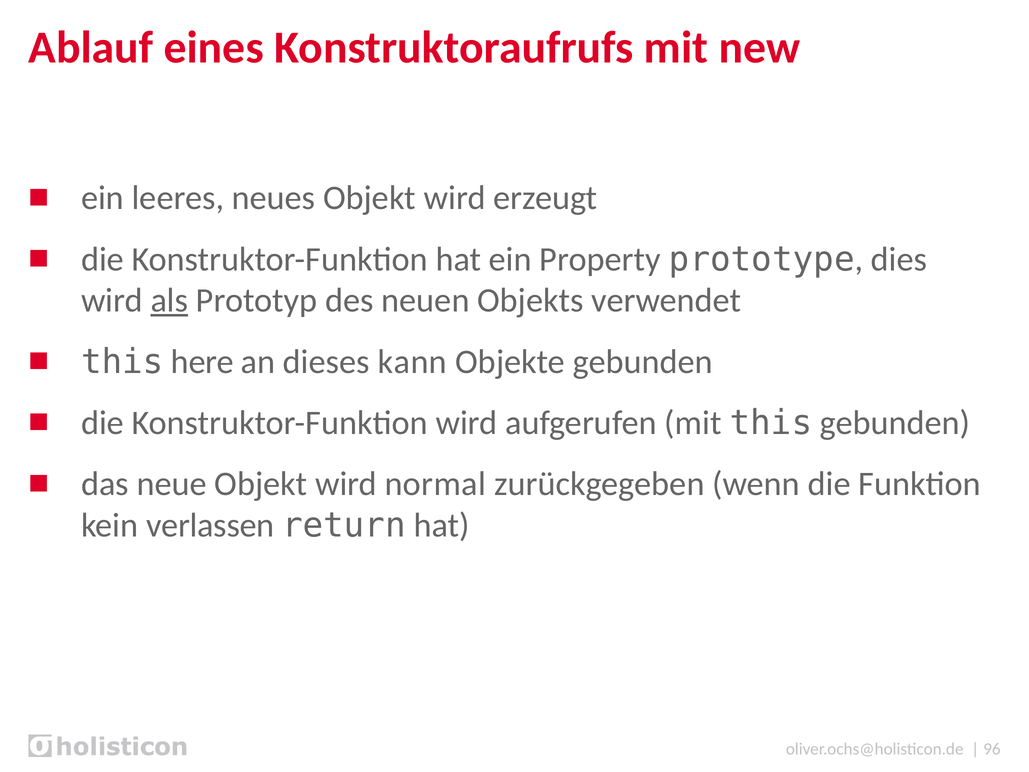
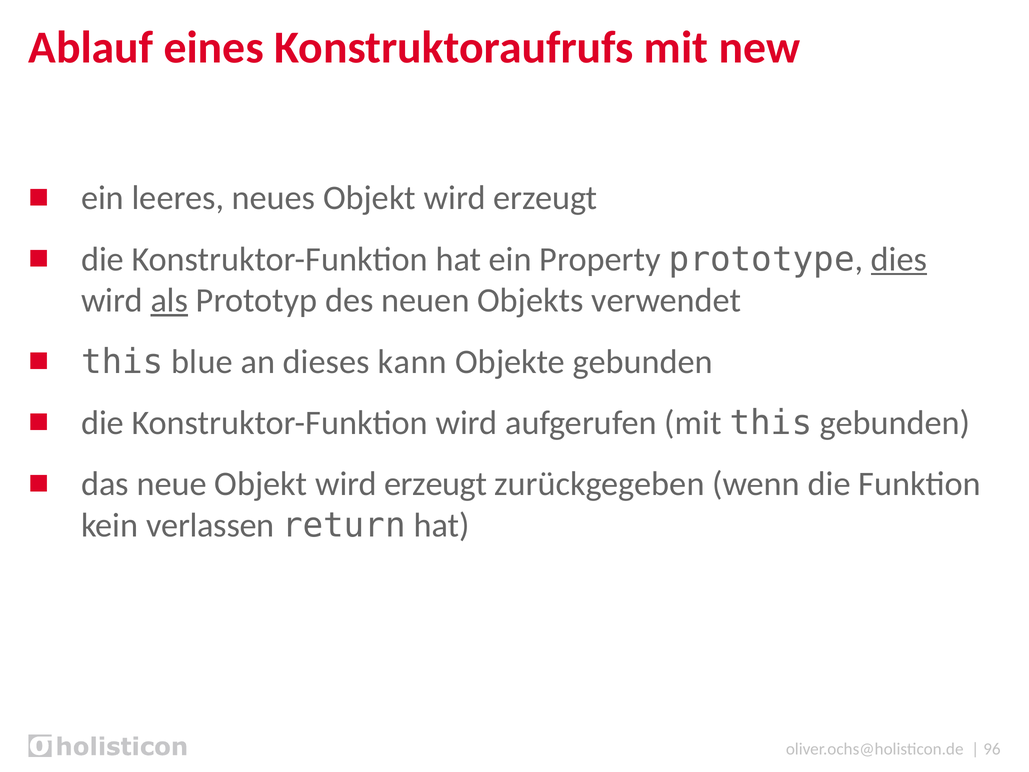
dies underline: none -> present (899, 259)
here: here -> blue (202, 362)
neue Objekt wird normal: normal -> erzeugt (436, 484)
